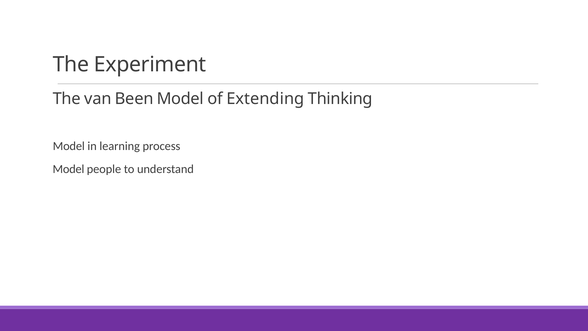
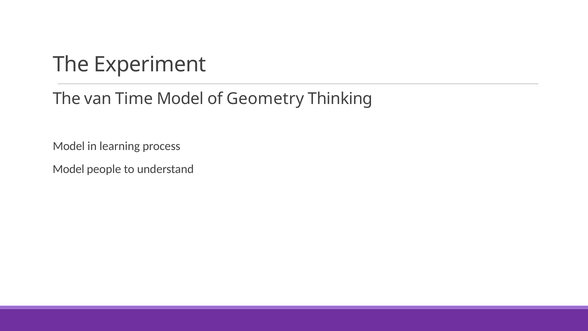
Been: Been -> Time (134, 99)
Extending: Extending -> Geometry (265, 99)
